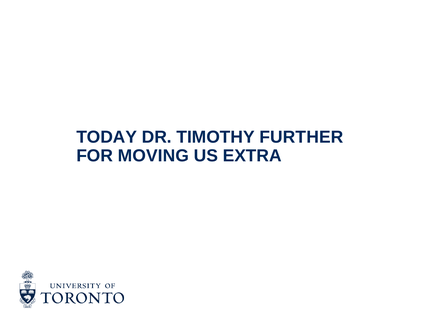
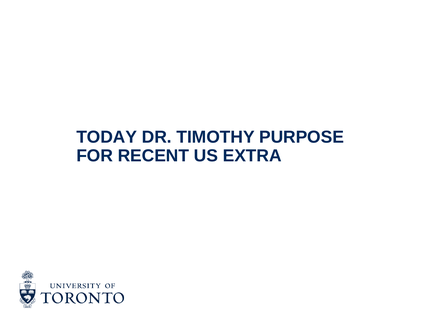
FURTHER: FURTHER -> PURPOSE (302, 137)
MOVING: MOVING -> RECENT (153, 156)
